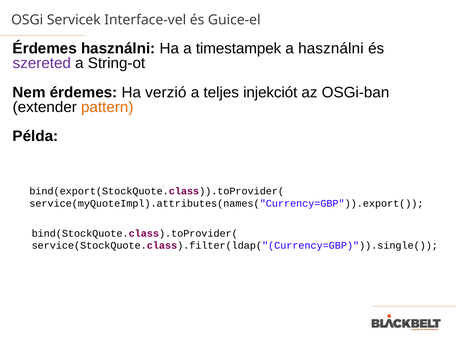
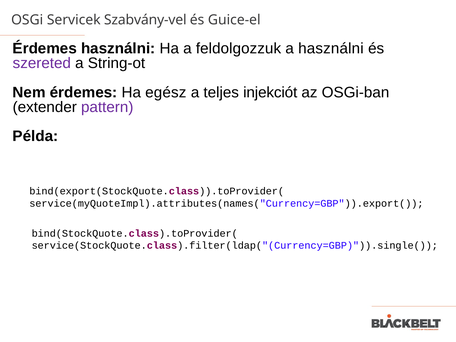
Interface-vel: Interface-vel -> Szabvány-vel (145, 20)
timestampek: timestampek -> feldolgozzuk (238, 49)
verzió: verzió -> egész (166, 92)
pattern colour: orange -> purple (107, 107)
